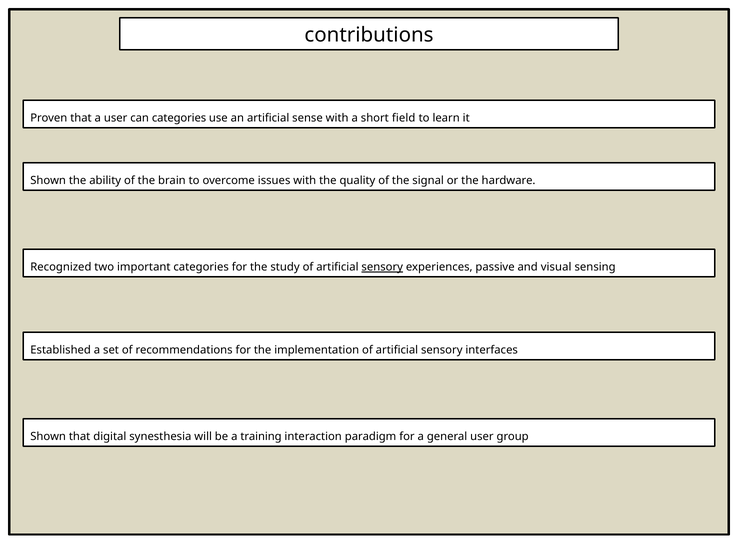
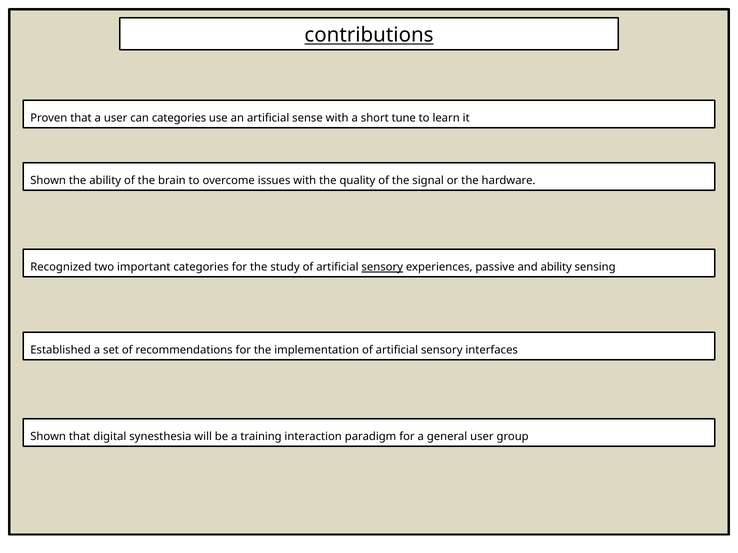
contributions underline: none -> present (369, 35)
field: field -> tune (404, 118)
and visual: visual -> ability (556, 267)
